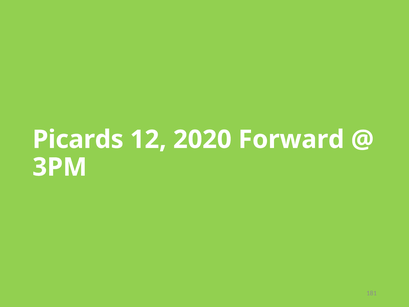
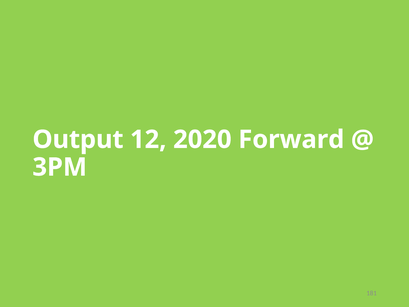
Picards: Picards -> Output (78, 139)
